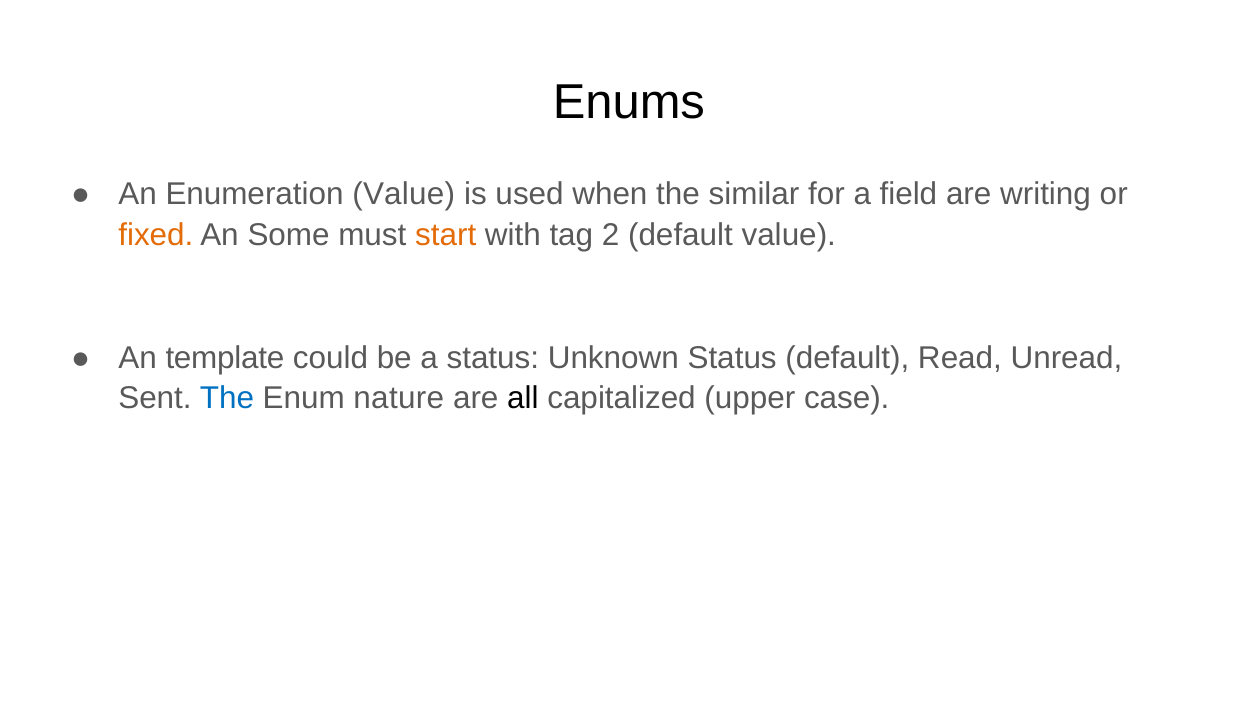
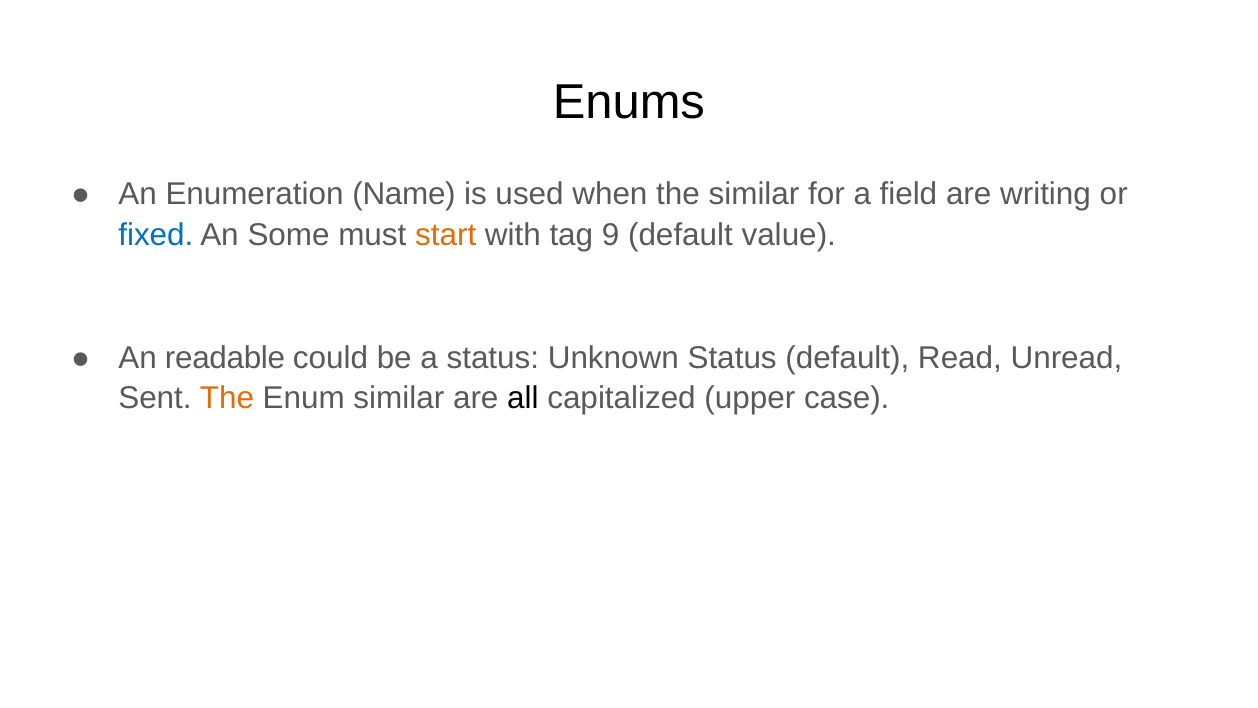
Enumeration Value: Value -> Name (404, 195)
fixed colour: orange -> blue (156, 235)
2: 2 -> 9 (611, 235)
template: template -> readable (225, 358)
The colour: blue -> orange (227, 398)
Enum nature: nature -> similar (399, 398)
